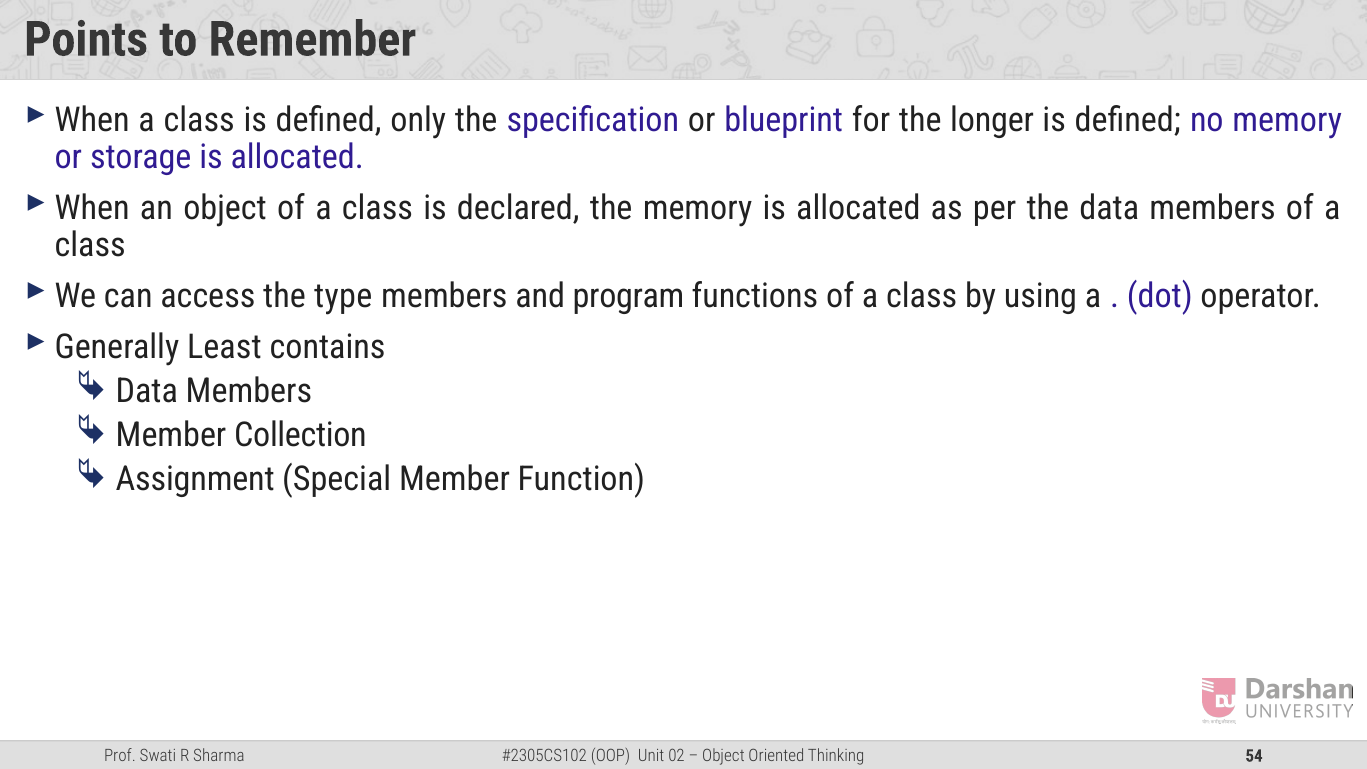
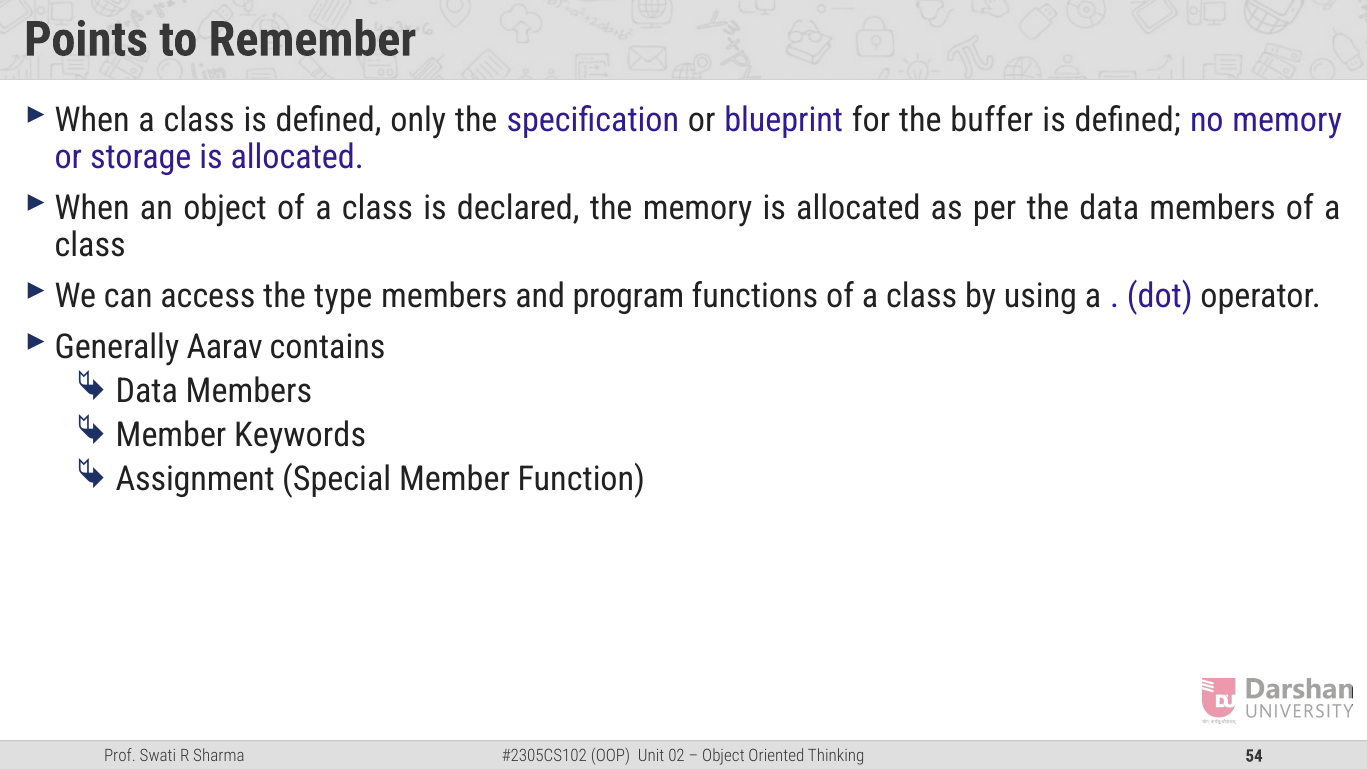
longer: longer -> buffer (992, 120)
Least: Least -> Aarav (225, 347)
Collection: Collection -> Keywords (300, 435)
